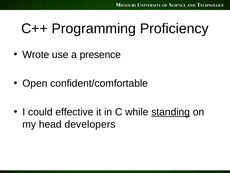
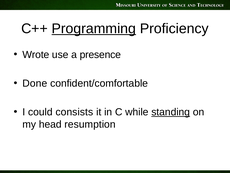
Programming underline: none -> present (94, 28)
Open: Open -> Done (35, 83)
effective: effective -> consists (74, 112)
developers: developers -> resumption (90, 124)
